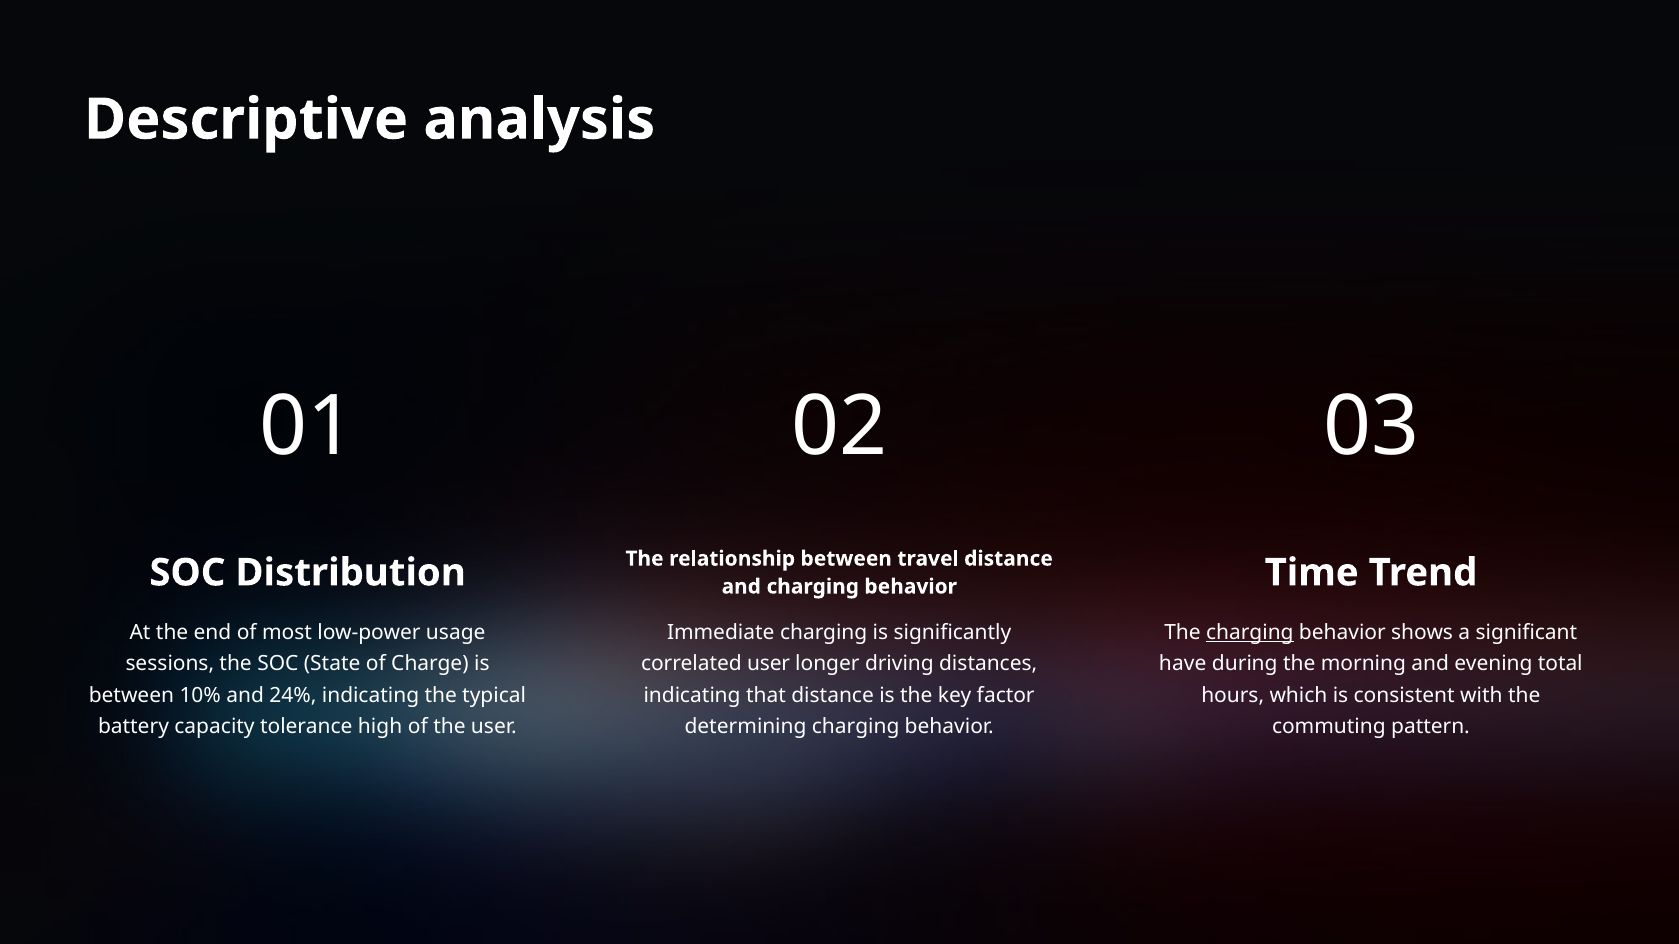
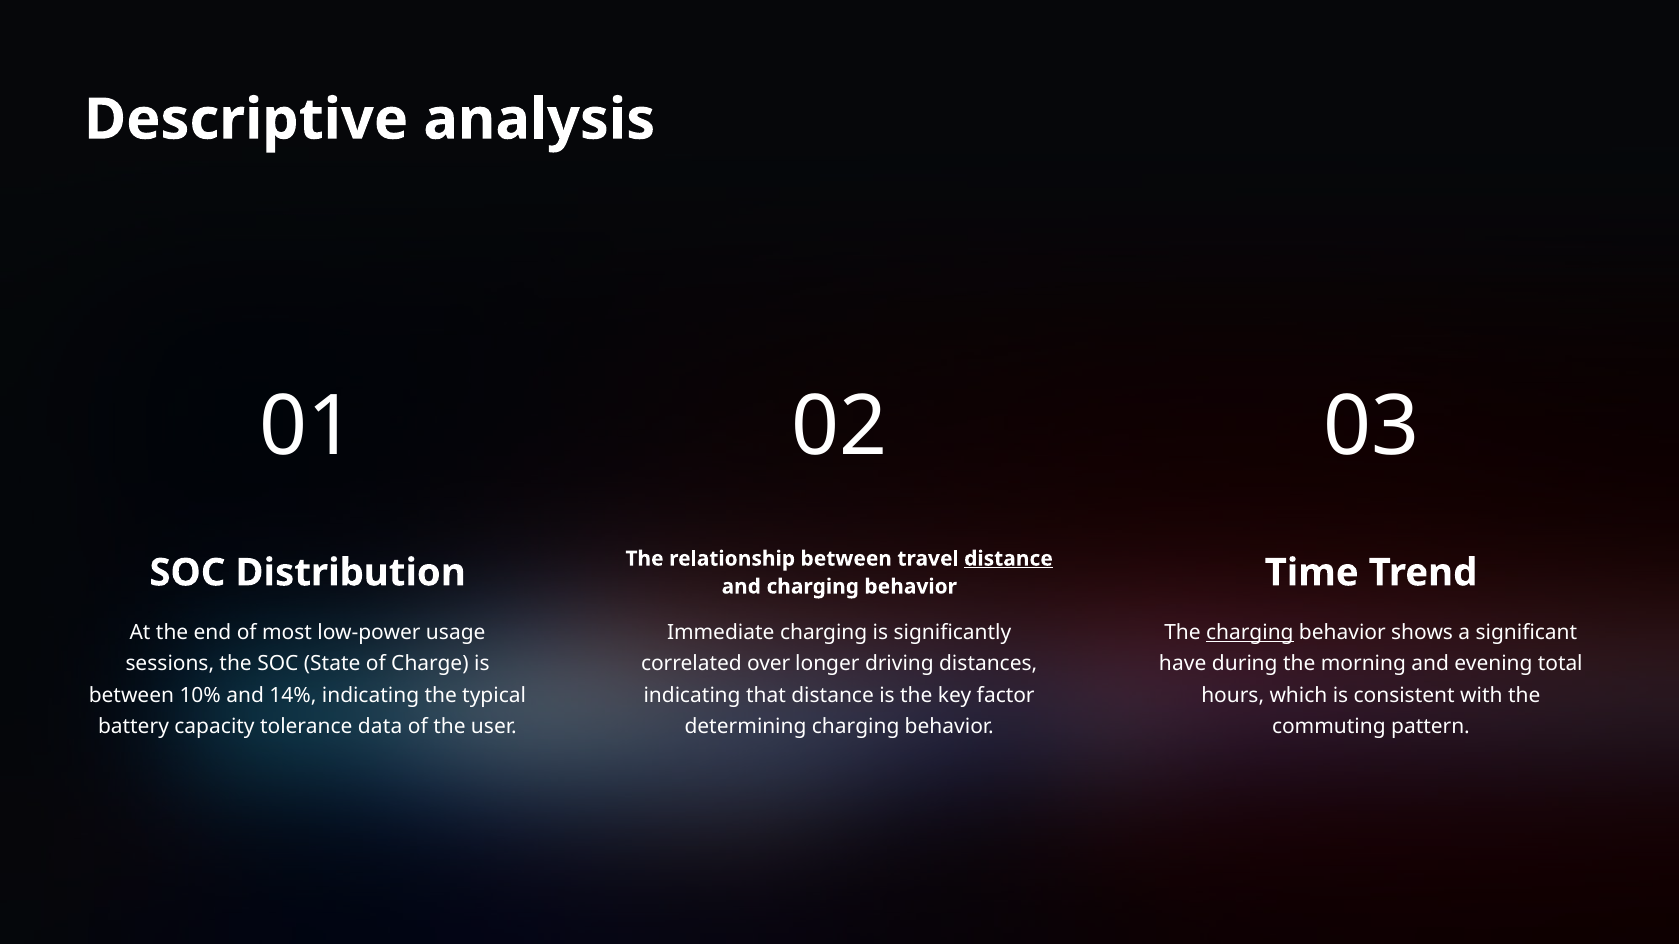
distance underline: none -> present (1008, 559)
correlated user: user -> over (769, 664)
24%: 24% -> 14% (293, 695)
high: high -> data (380, 727)
